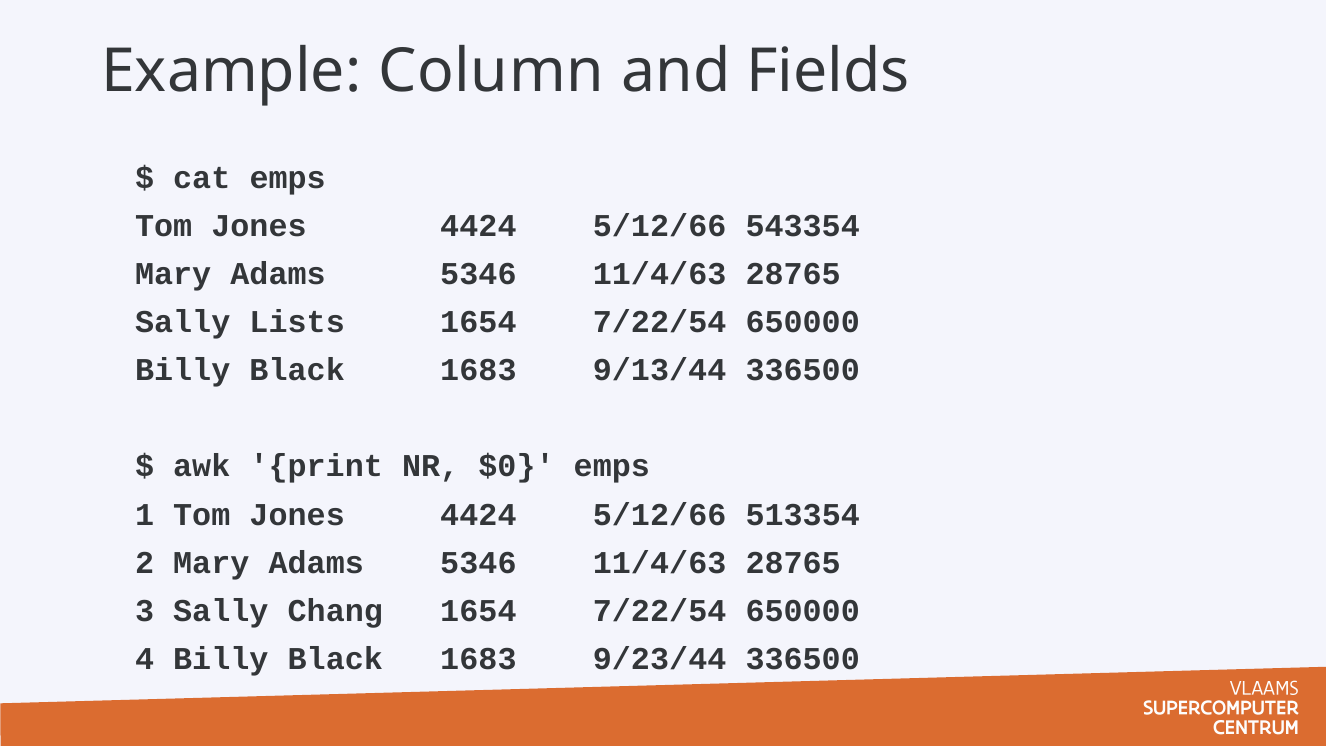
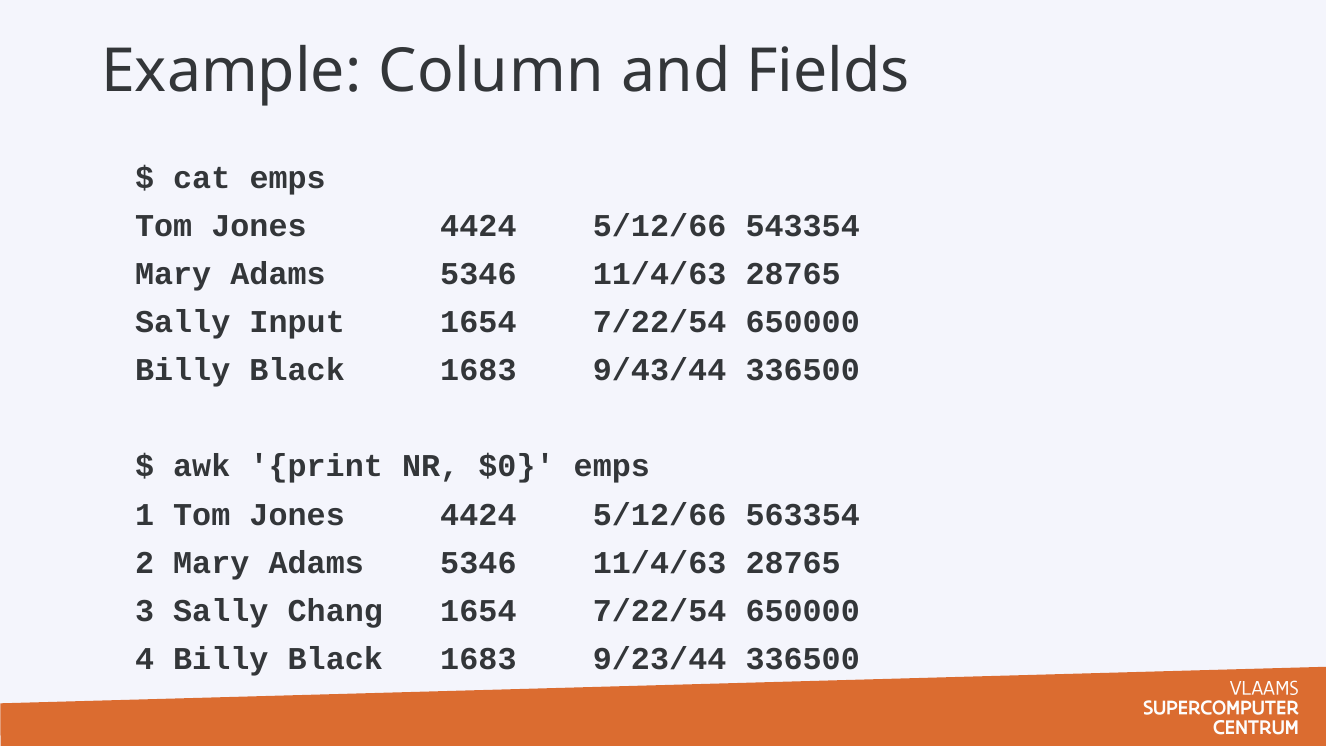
Lists: Lists -> Input (297, 322)
9/13/44: 9/13/44 -> 9/43/44 (660, 370)
513354: 513354 -> 563354 (803, 515)
